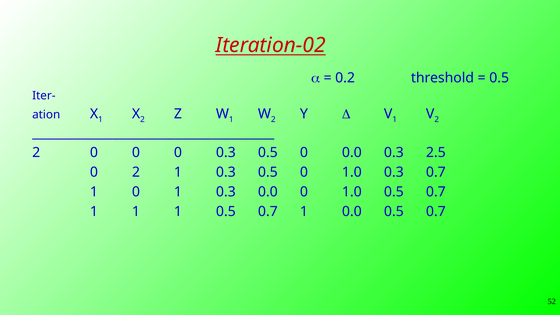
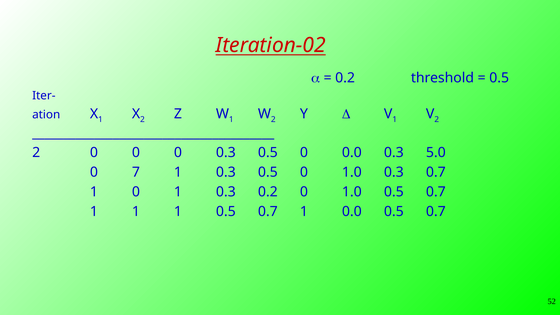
2.5: 2.5 -> 5.0 (436, 153)
0 2: 2 -> 7 (136, 172)
0.3 0.0: 0.0 -> 0.2 (268, 192)
